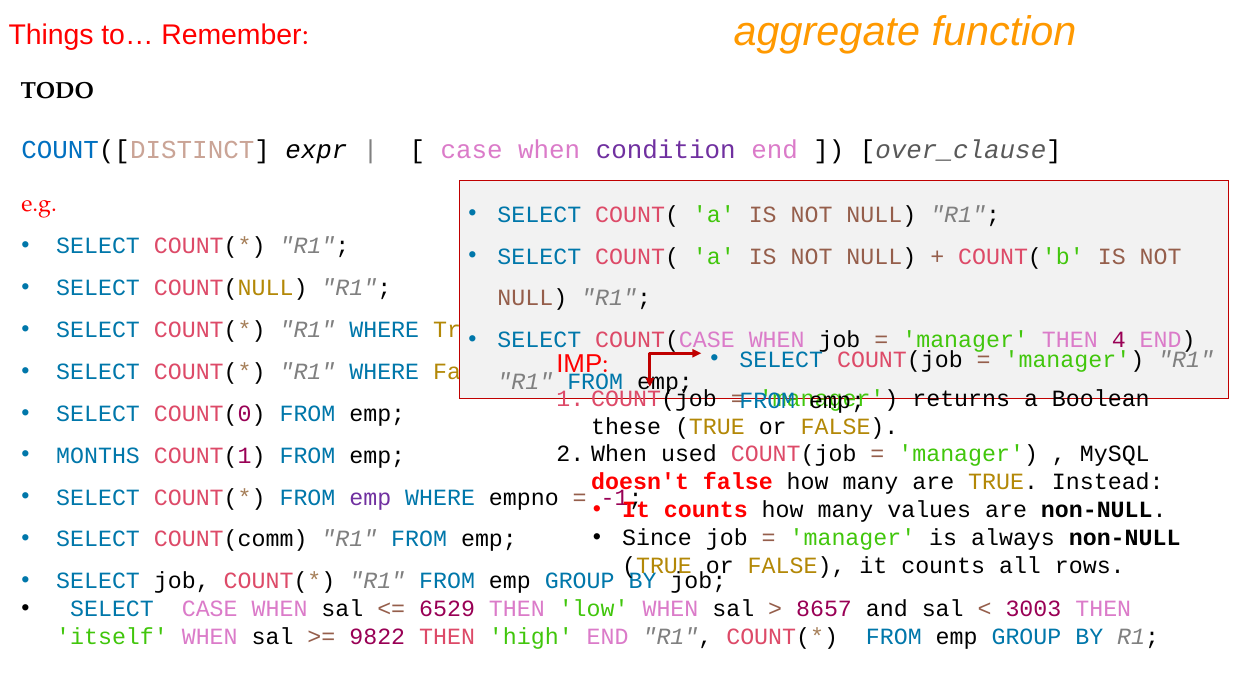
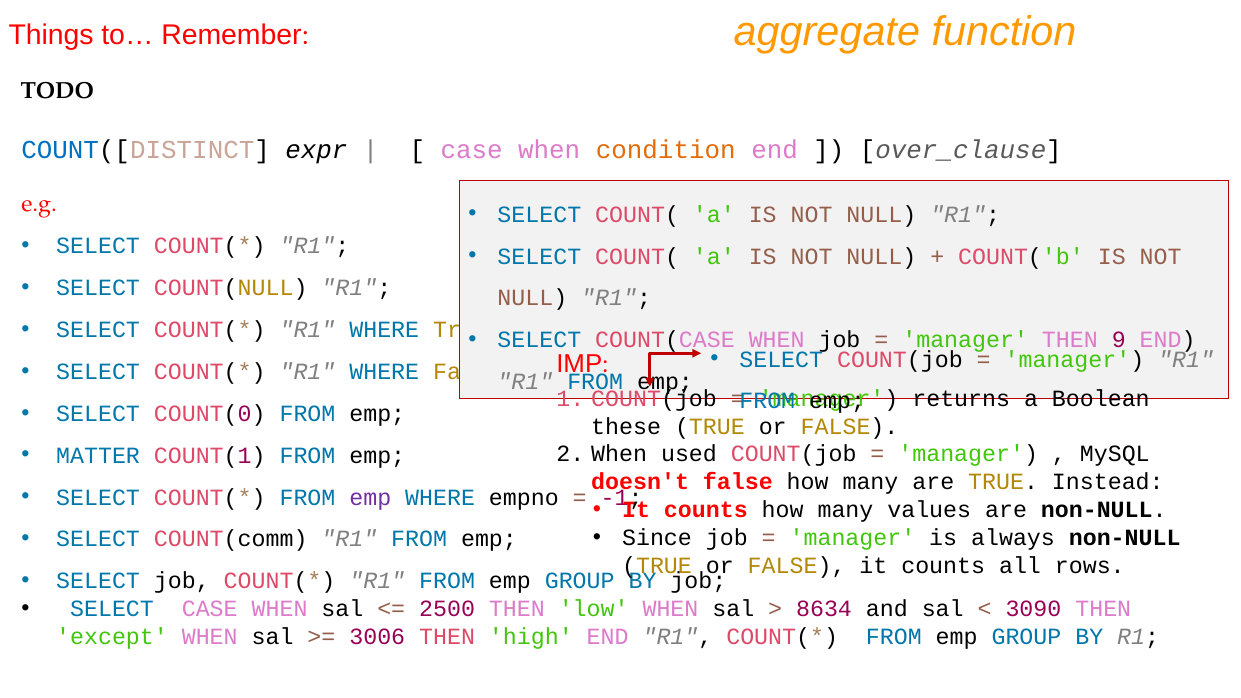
condition colour: purple -> orange (666, 150)
4: 4 -> 9 (1119, 340)
MONTHS: MONTHS -> MATTER (98, 455)
6529: 6529 -> 2500 (447, 609)
8657: 8657 -> 8634 (824, 609)
3003: 3003 -> 3090 (1033, 609)
itself: itself -> except (112, 637)
9822: 9822 -> 3006 (377, 637)
